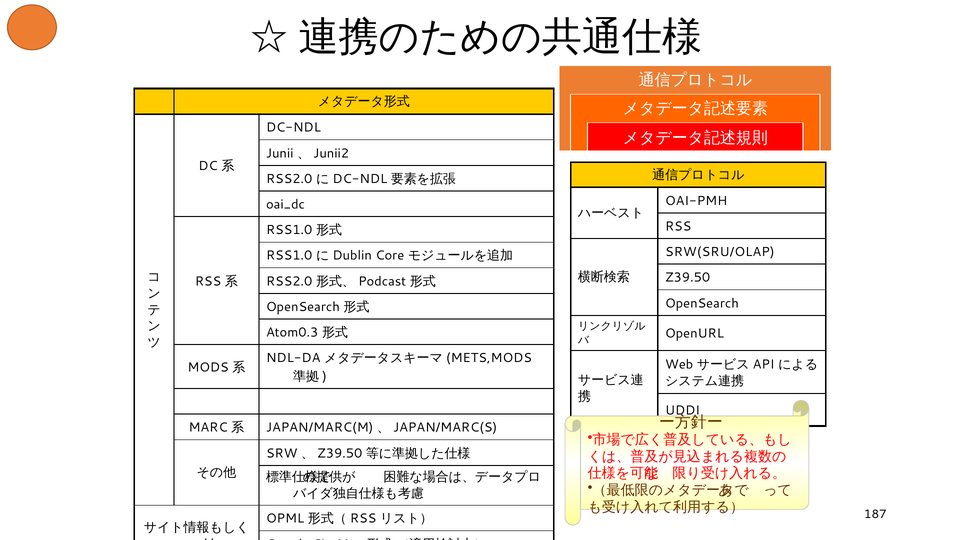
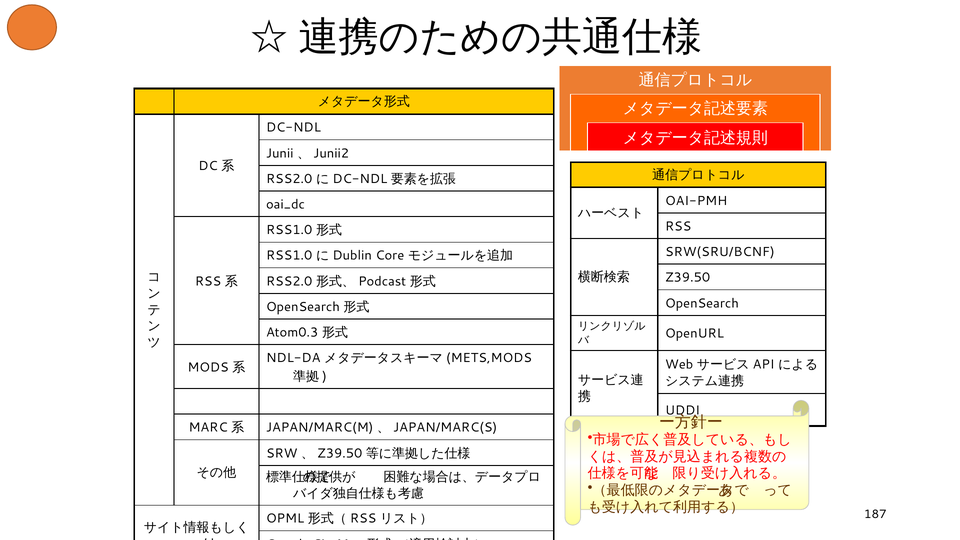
SRW(SRU/OLAP: SRW(SRU/OLAP -> SRW(SRU/BCNF (720, 252)
